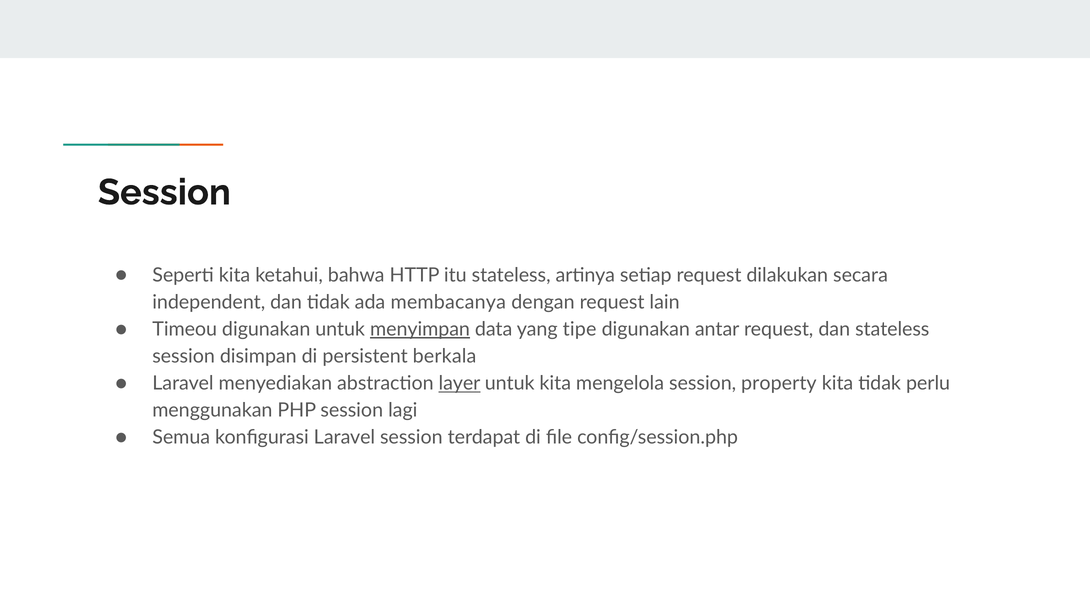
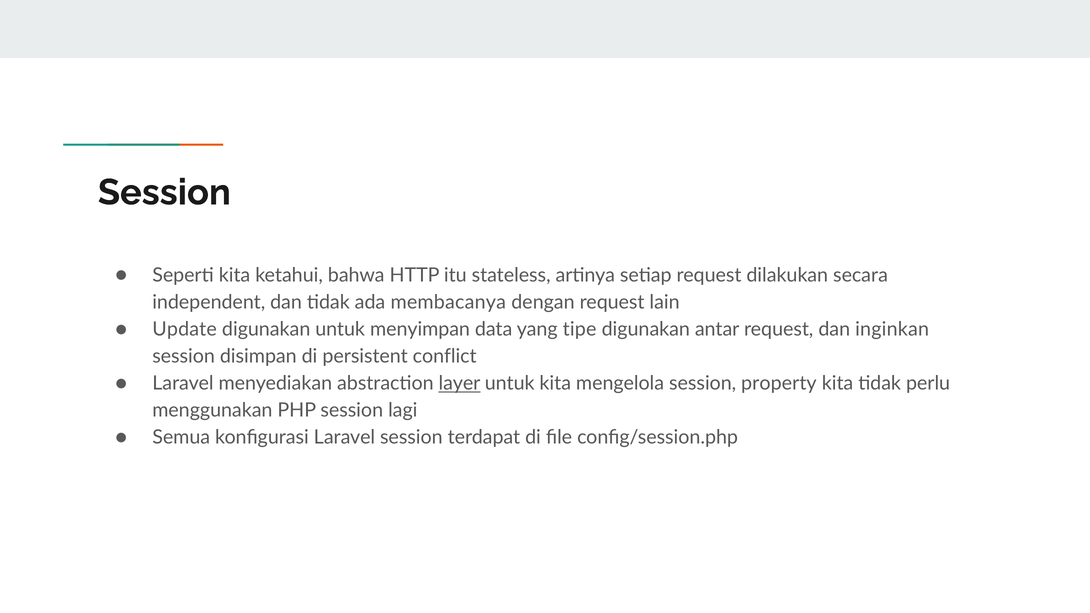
Timeou: Timeou -> Update (185, 329)
menyimpan underline: present -> none (420, 329)
dan stateless: stateless -> inginkan (892, 329)
berkala: berkala -> conflict (445, 356)
